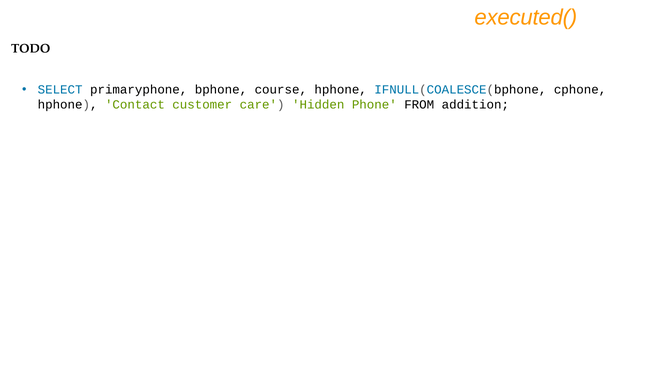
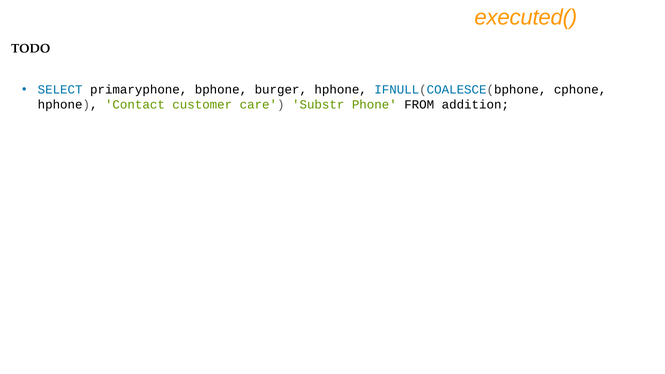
course: course -> burger (281, 90)
Hidden: Hidden -> Substr (318, 105)
